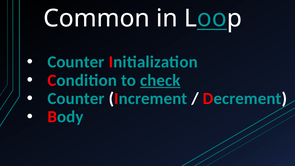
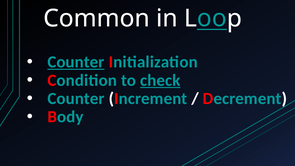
Counter underline: none -> present (76, 62)
